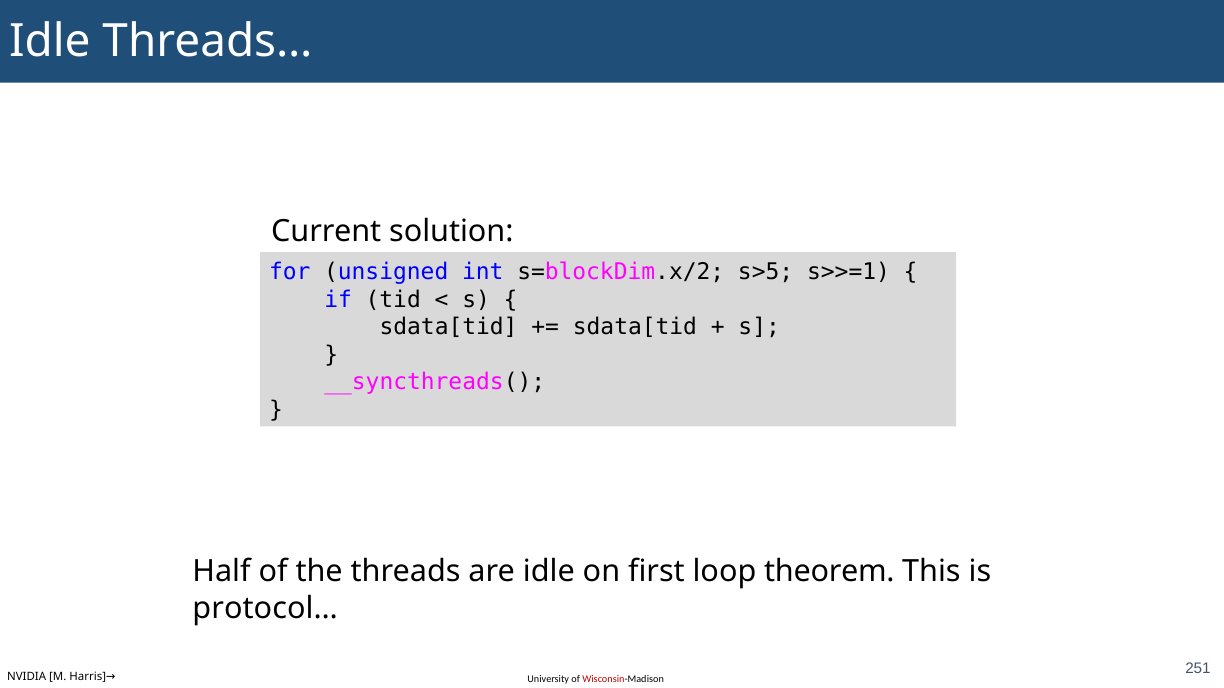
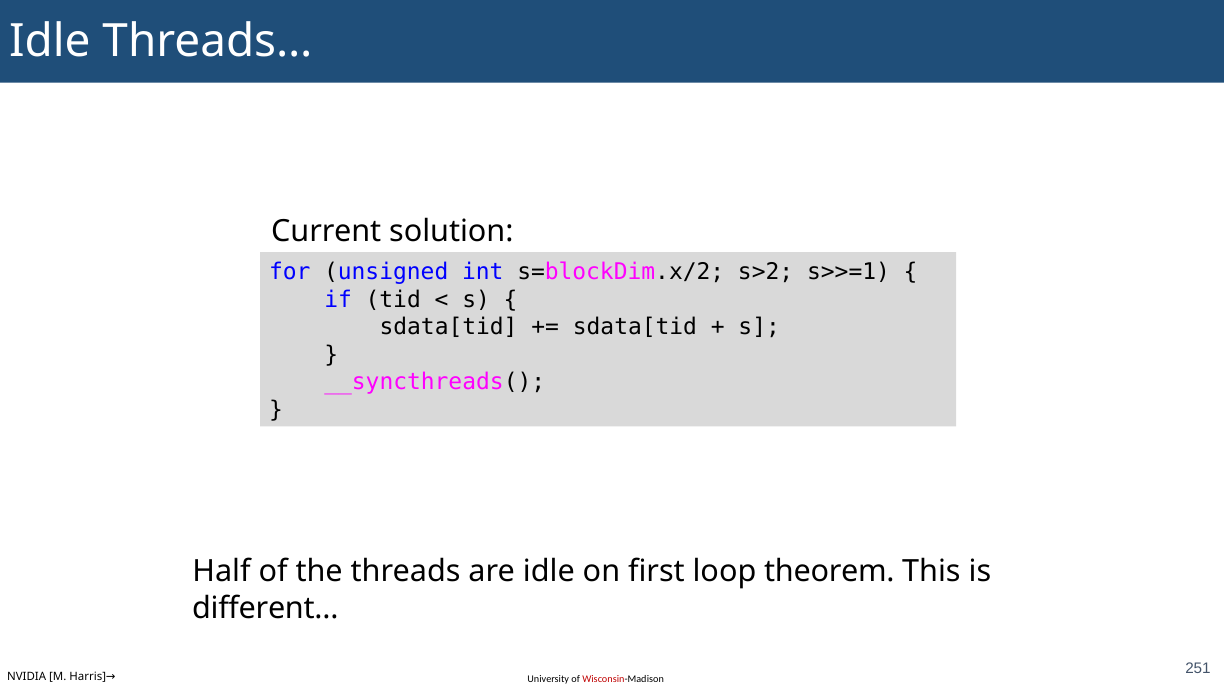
s>5: s>5 -> s>2 (766, 272)
protocol…: protocol… -> different… (265, 608)
